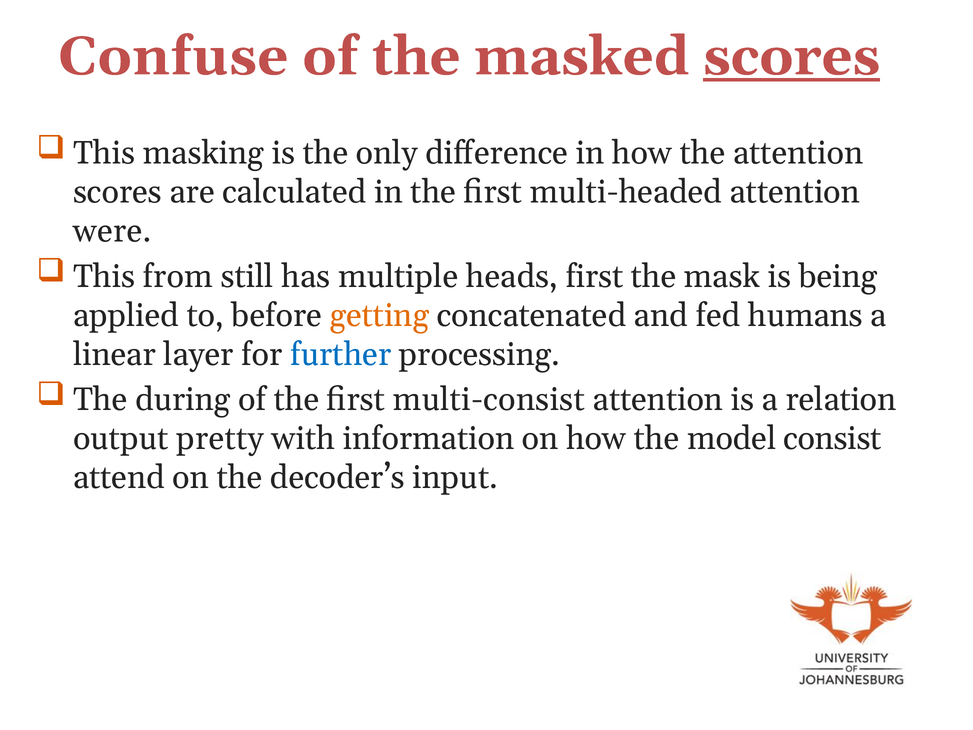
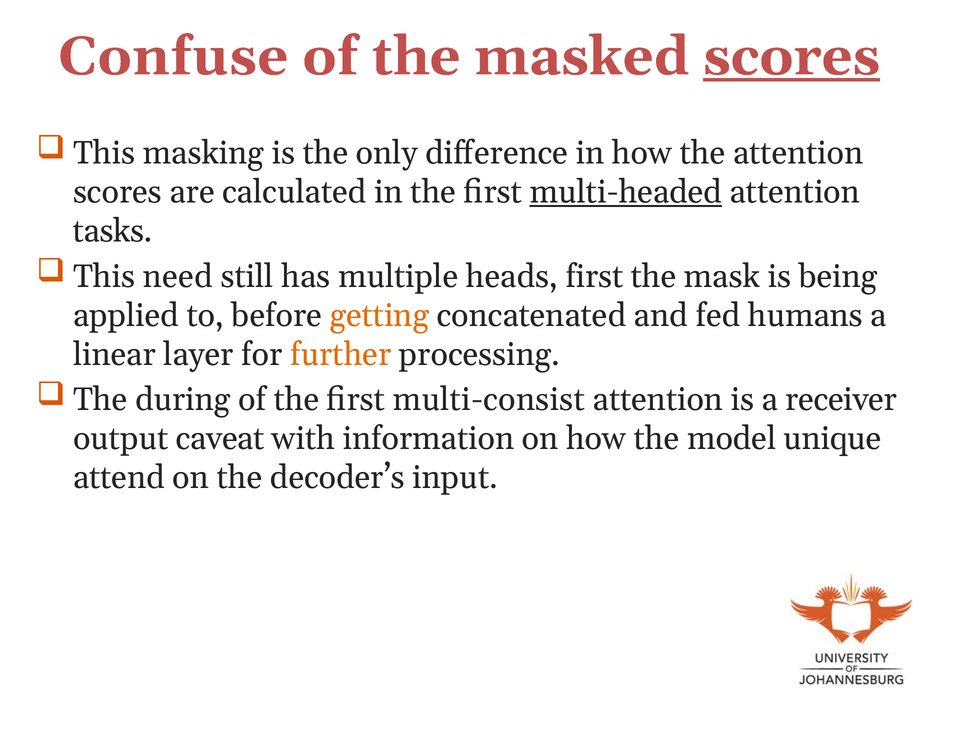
multi-headed underline: none -> present (626, 192)
were: were -> tasks (113, 231)
from: from -> need (178, 276)
further colour: blue -> orange (341, 354)
relation: relation -> receiver (841, 400)
pretty: pretty -> caveat (220, 439)
consist: consist -> unique (832, 439)
